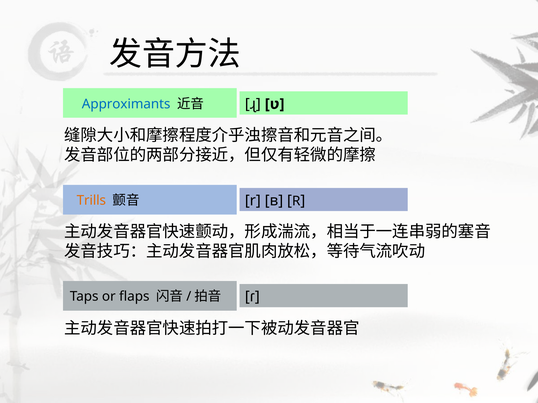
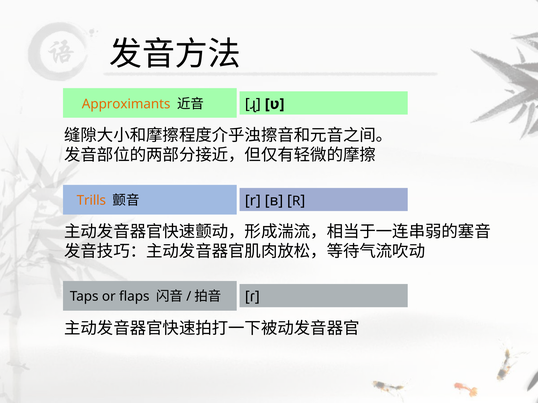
Approximants colour: blue -> orange (126, 104)
